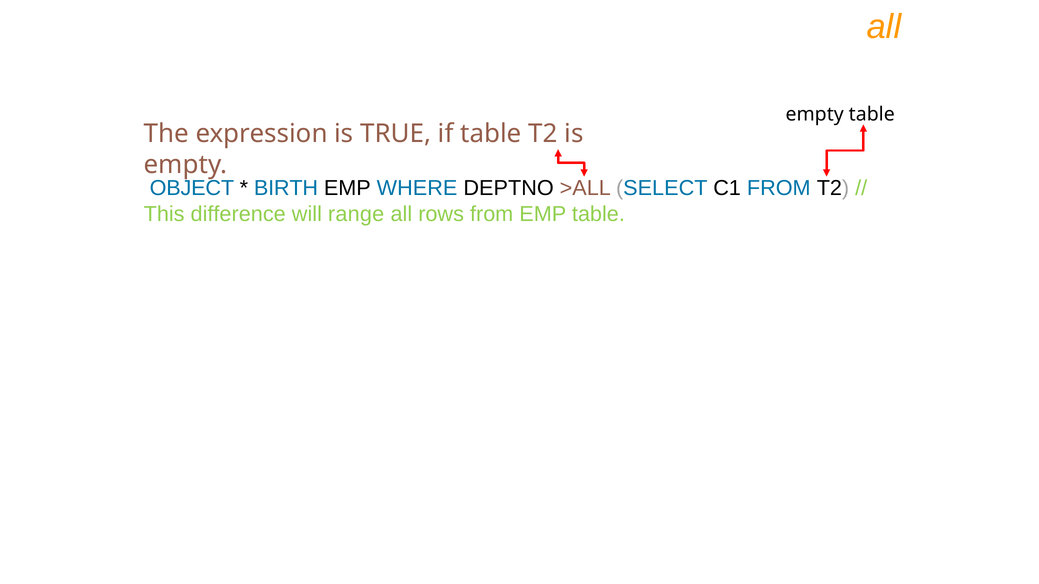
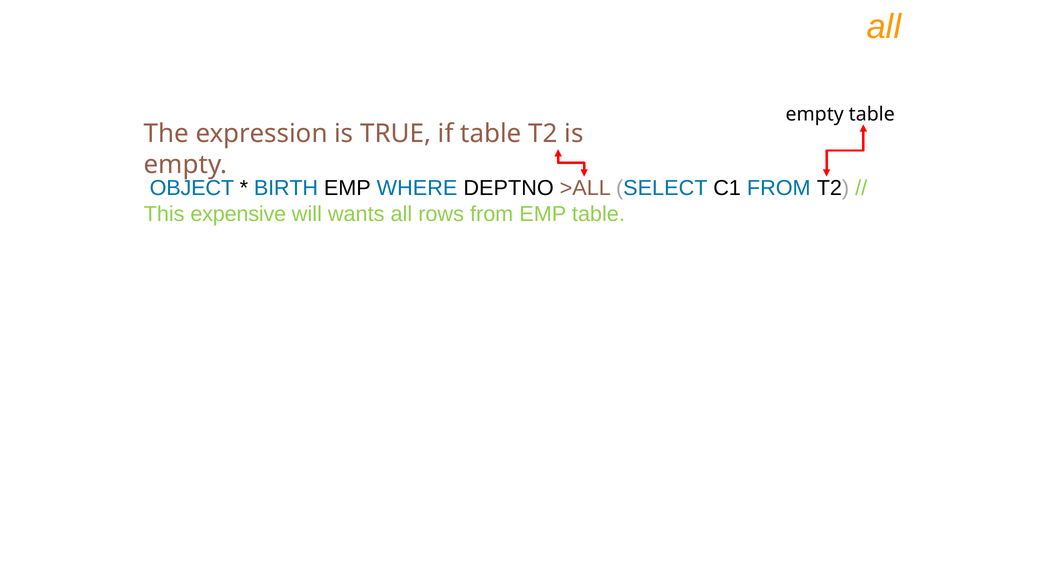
difference: difference -> expensive (238, 214)
range: range -> wants (356, 214)
